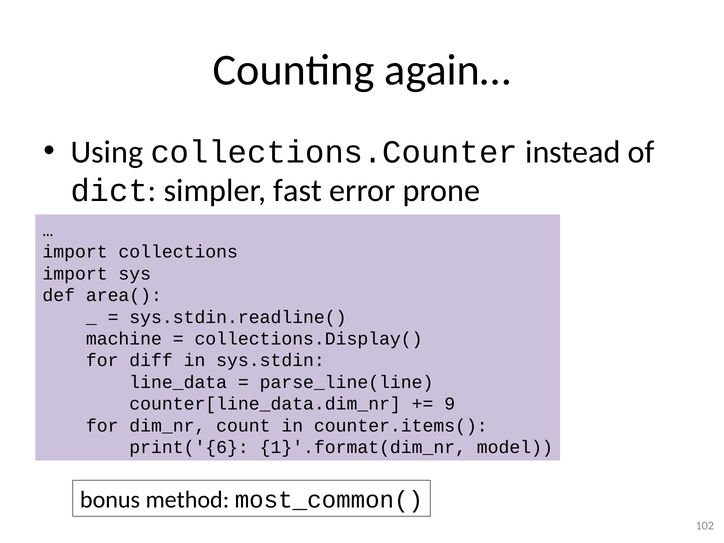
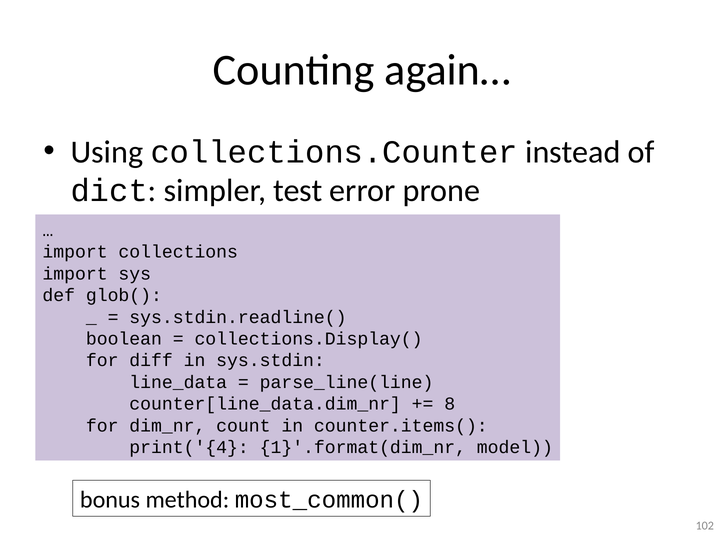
fast: fast -> test (298, 191)
area(: area( -> glob( (124, 295)
machine: machine -> boolean (124, 339)
9: 9 -> 8 (450, 404)
print('{6: print('{6 -> print('{4 (189, 447)
